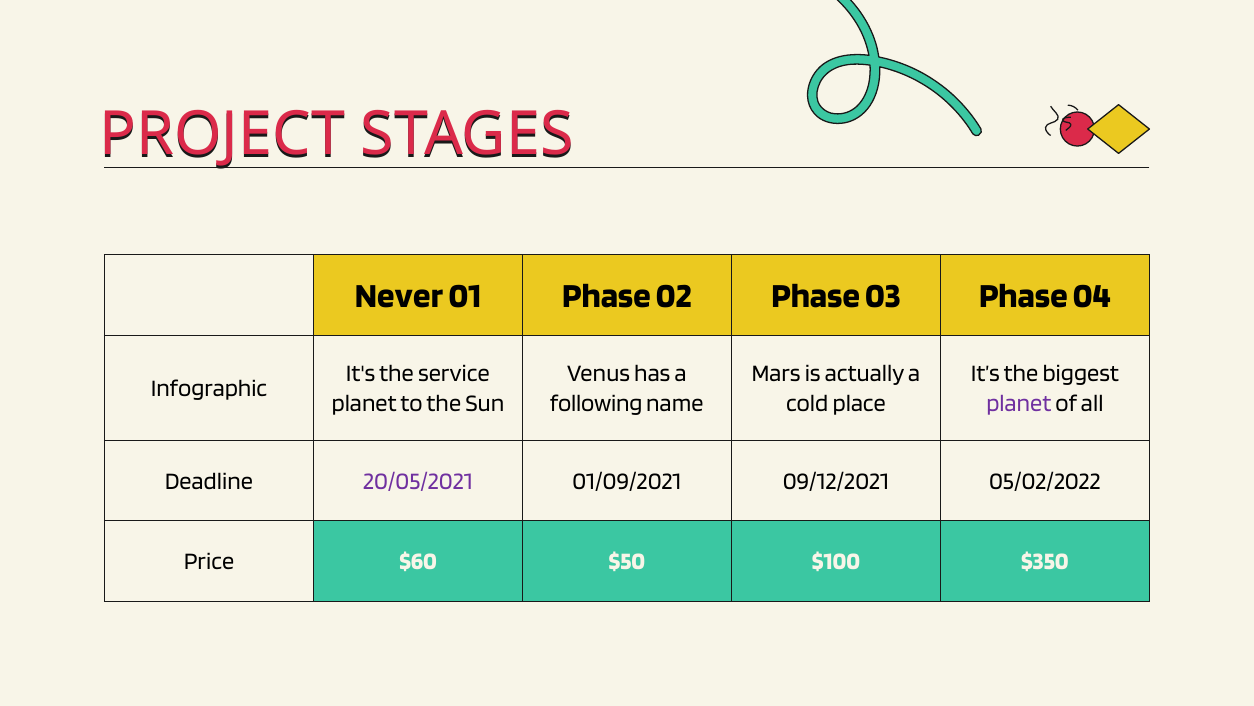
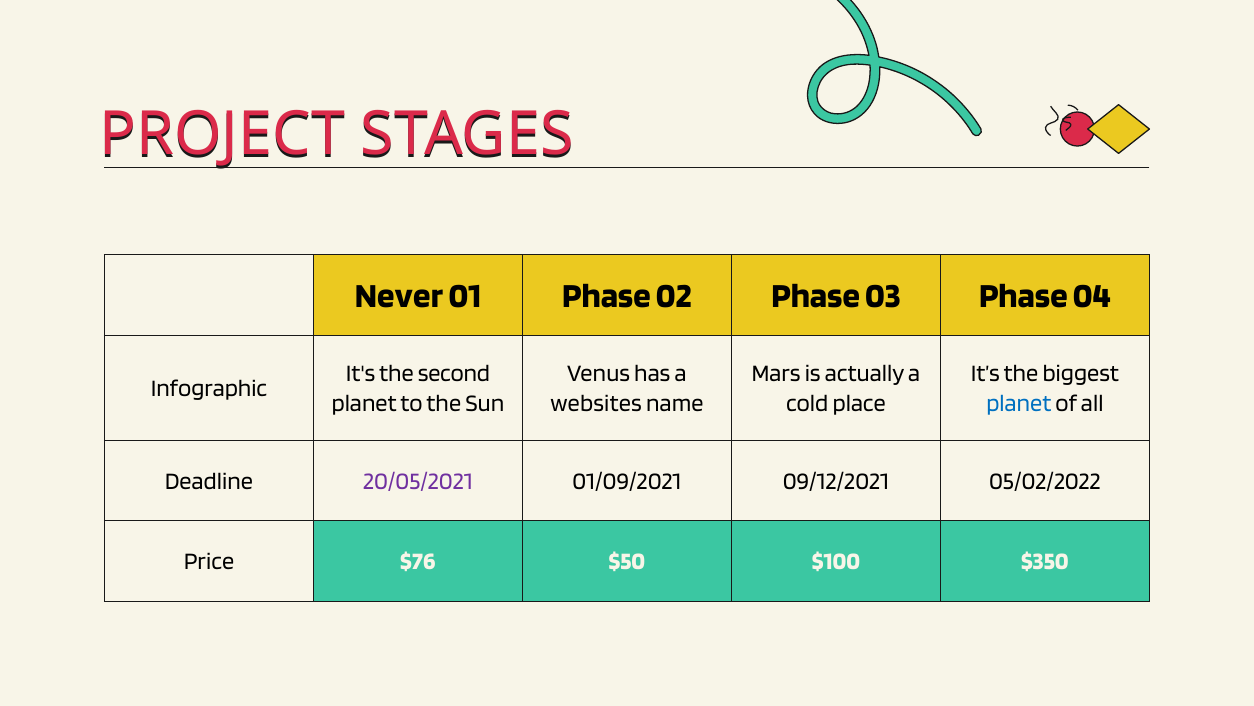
service: service -> second (454, 373)
following: following -> websites (596, 403)
planet colour: purple -> blue (1019, 403)
$60: $60 -> $76 (418, 561)
